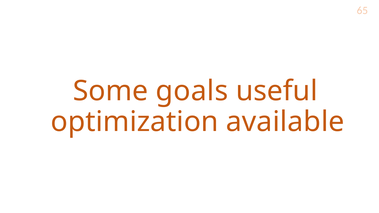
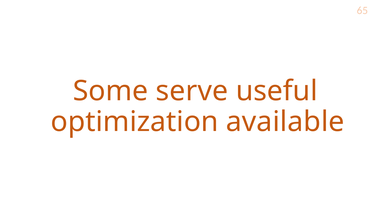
goals: goals -> serve (192, 91)
